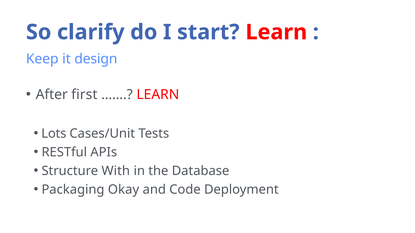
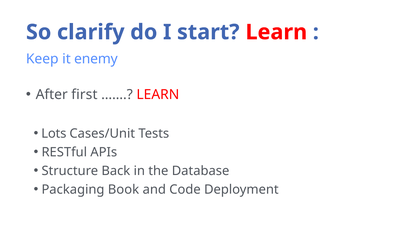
design: design -> enemy (96, 59)
With: With -> Back (116, 171)
Okay: Okay -> Book (124, 190)
